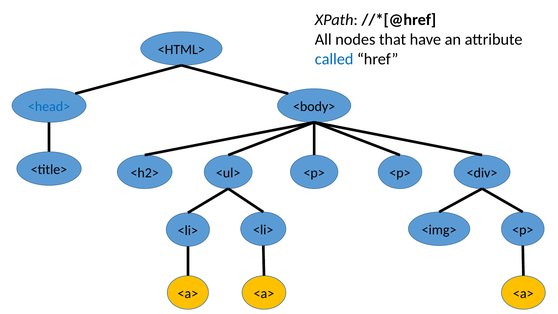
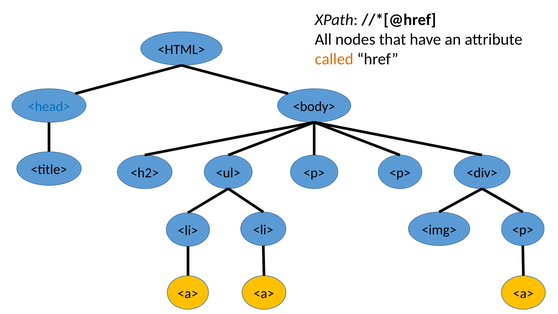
called colour: blue -> orange (334, 59)
